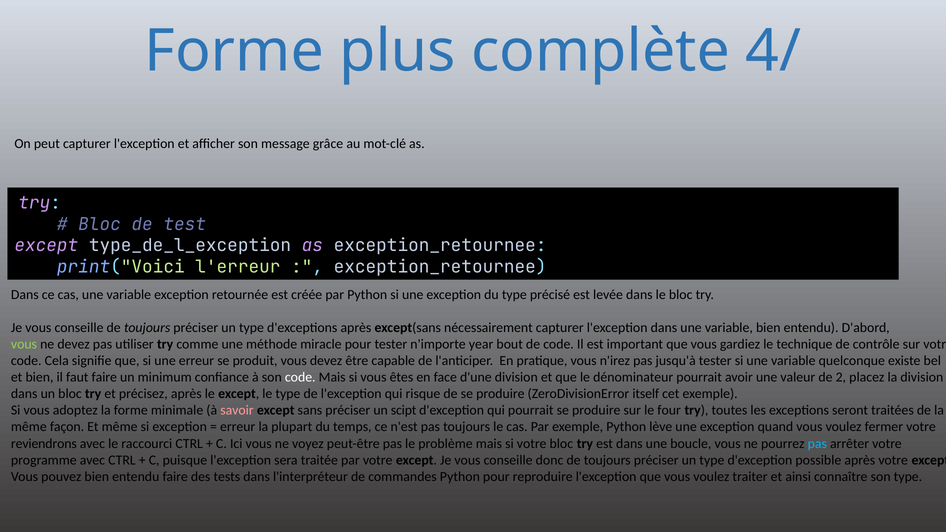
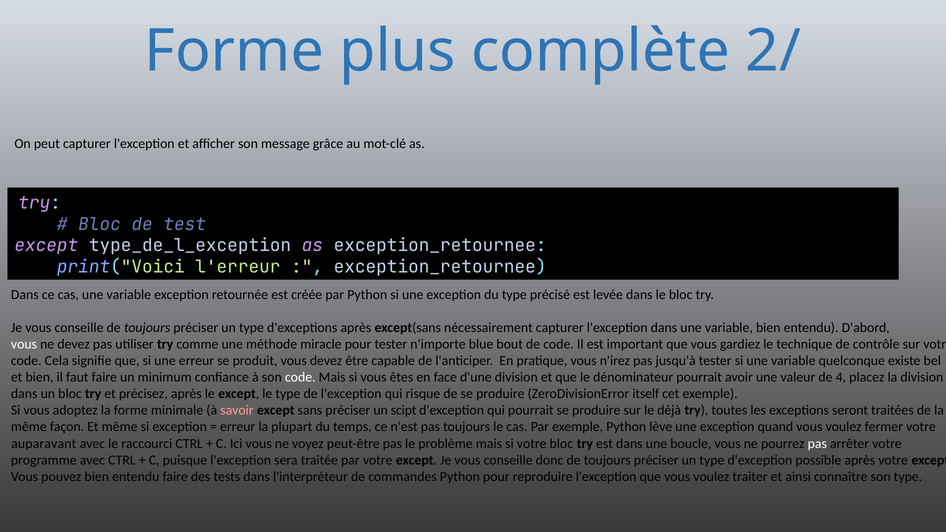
4/: 4/ -> 2/ (773, 51)
vous colour: light green -> white (24, 344)
year: year -> blue (481, 344)
2: 2 -> 4 (841, 377)
four: four -> déjà (669, 410)
reviendrons: reviendrons -> auparavant (44, 444)
pas colour: light blue -> white (817, 444)
